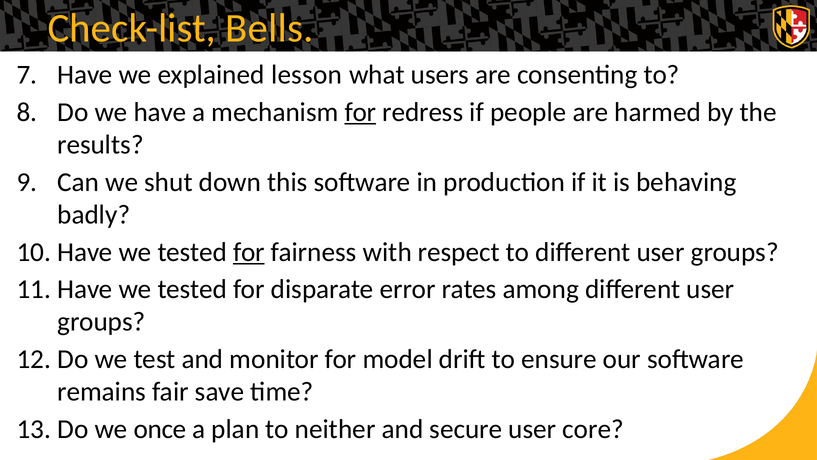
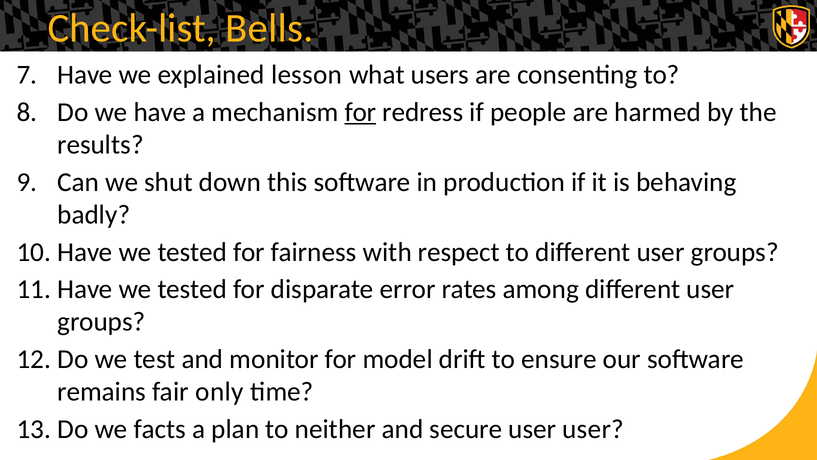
for underline: present -> none (249, 252)
save: save -> only (219, 392)
once: once -> facts (160, 429)
user core: core -> user (593, 429)
